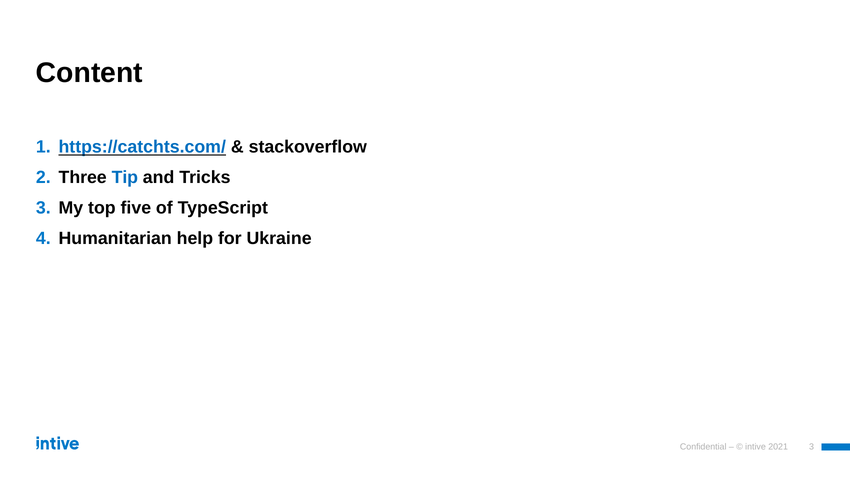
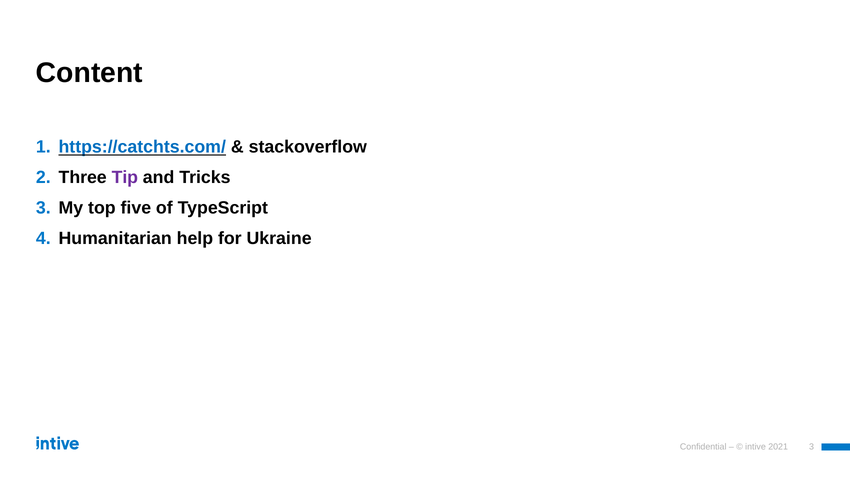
Tip colour: blue -> purple (125, 177)
